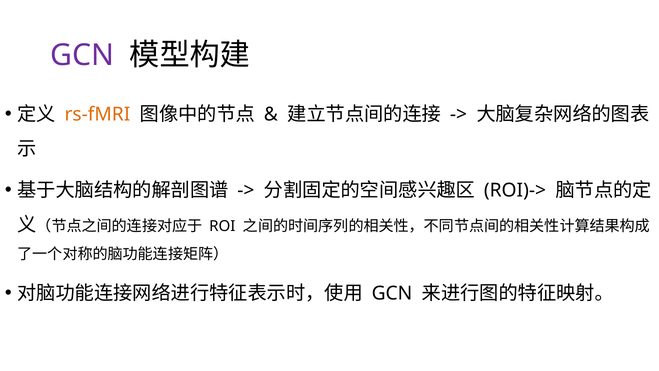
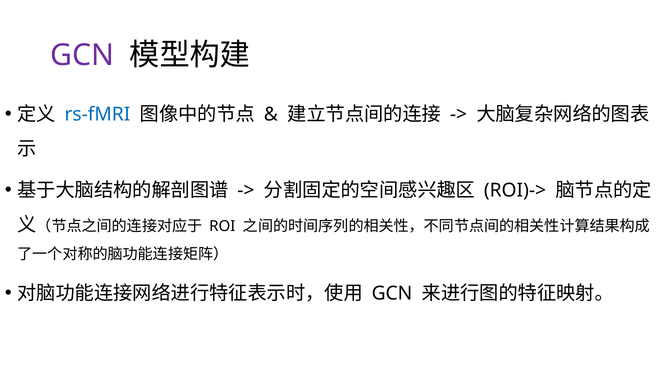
rs-fMRI colour: orange -> blue (97, 114)
